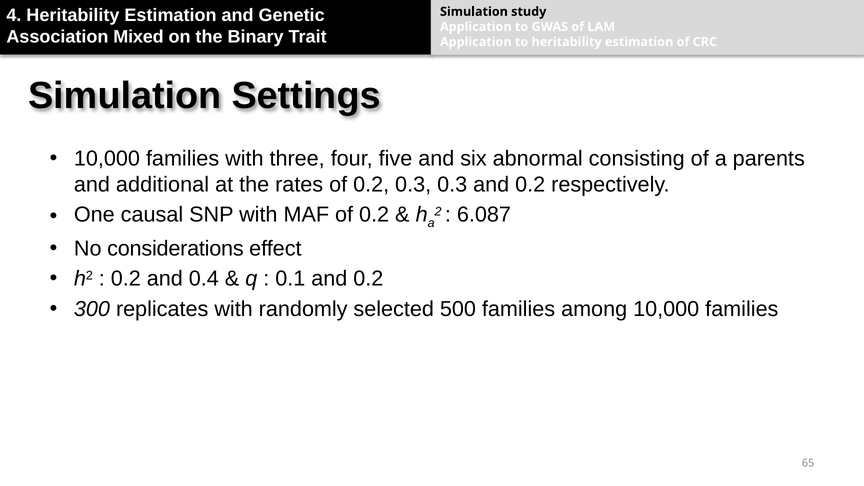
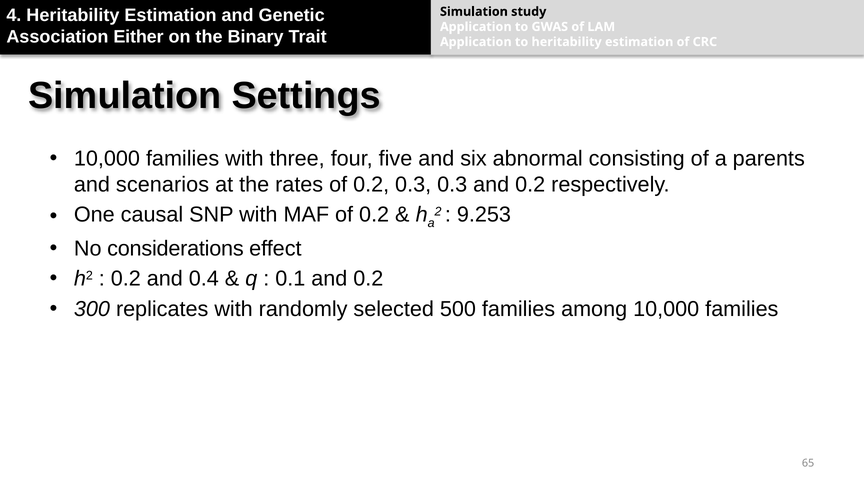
Mixed: Mixed -> Either (138, 37)
additional: additional -> scenarios (163, 185)
6.087: 6.087 -> 9.253 (484, 215)
